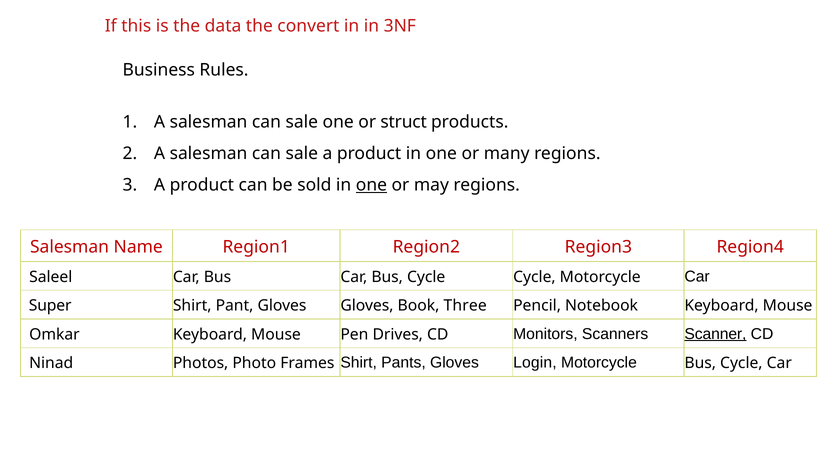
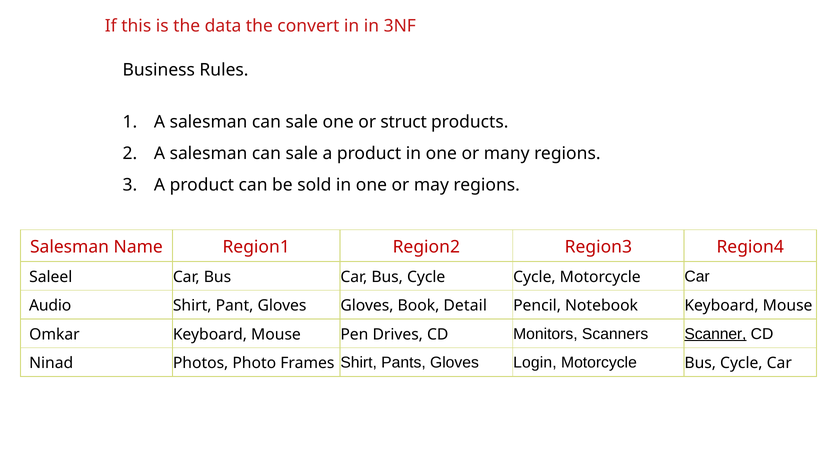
one underline: present -> none (371, 185)
Super: Super -> Audio (50, 306)
Three: Three -> Detail (465, 306)
